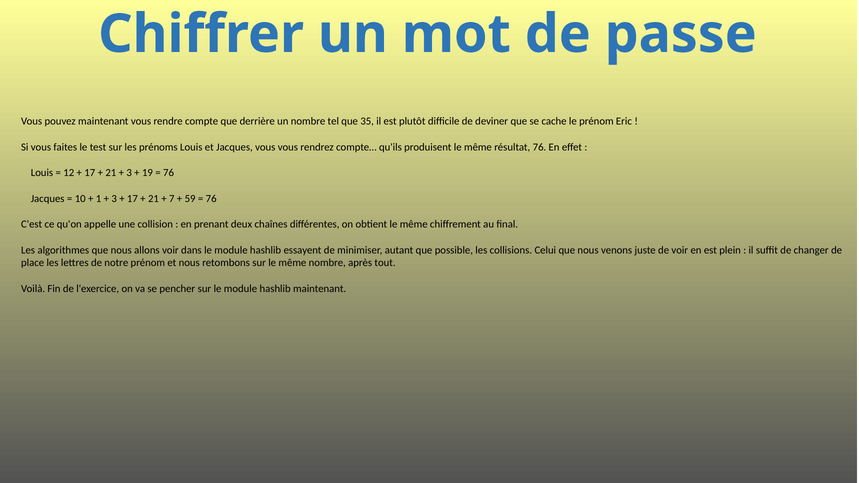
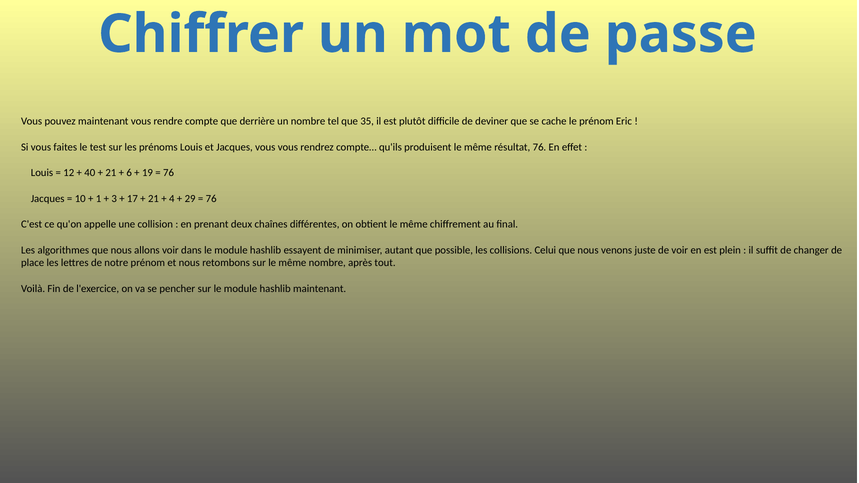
17: 17 -> 40 (90, 173)
3: 3 -> 6 (129, 173)
7: 7 -> 4 (172, 199)
59: 59 -> 29 (190, 199)
